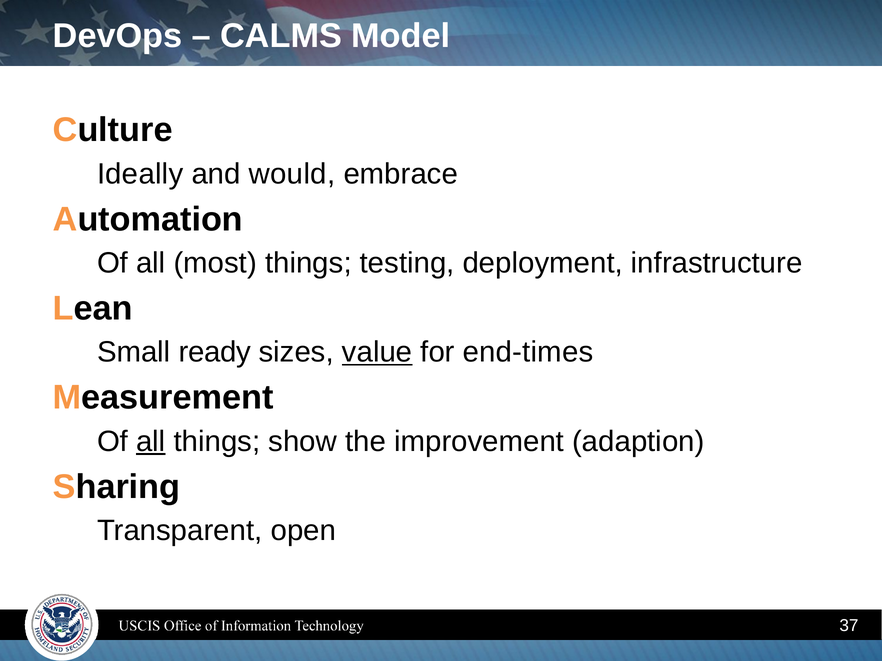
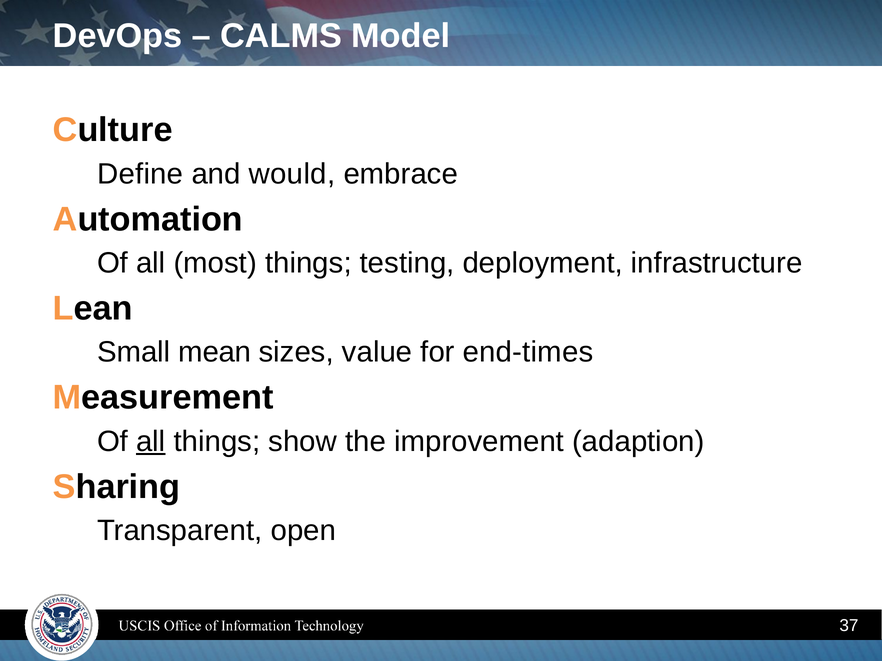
Ideally: Ideally -> Define (140, 174)
ready: ready -> mean (215, 352)
value underline: present -> none (377, 352)
